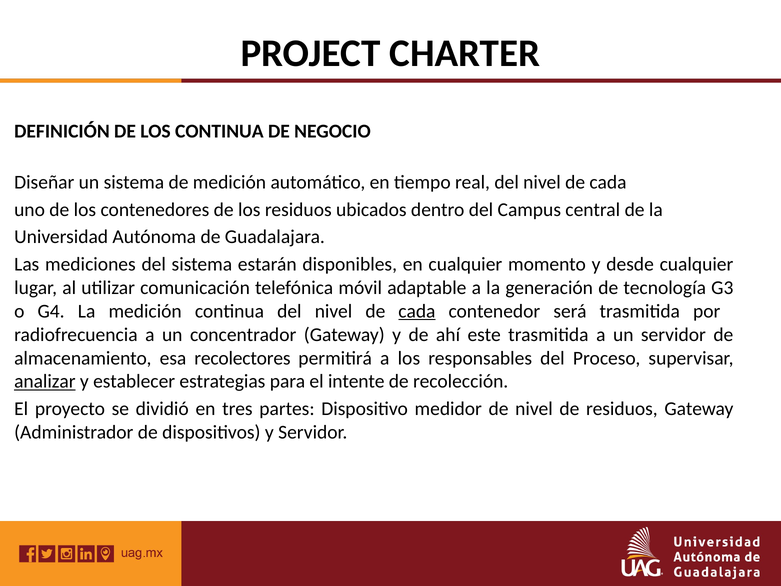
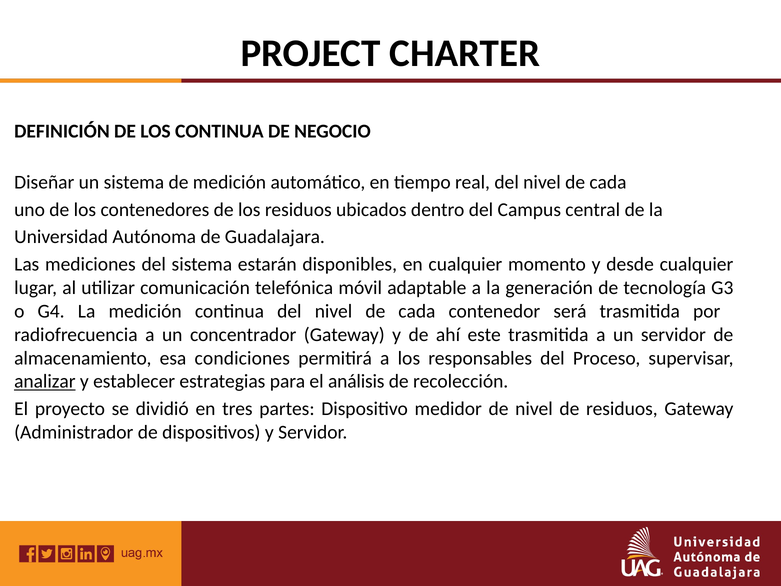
cada underline: present -> none (417, 311)
recolectores: recolectores -> condiciones (242, 358)
intente: intente -> análisis (356, 381)
